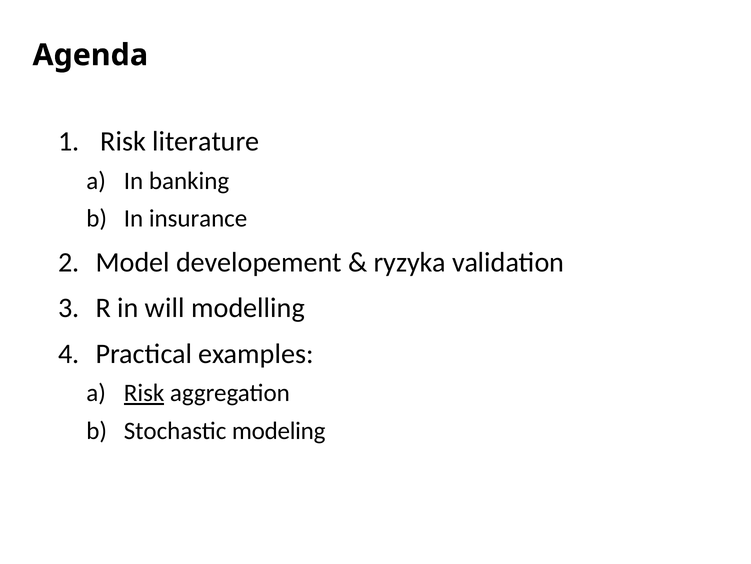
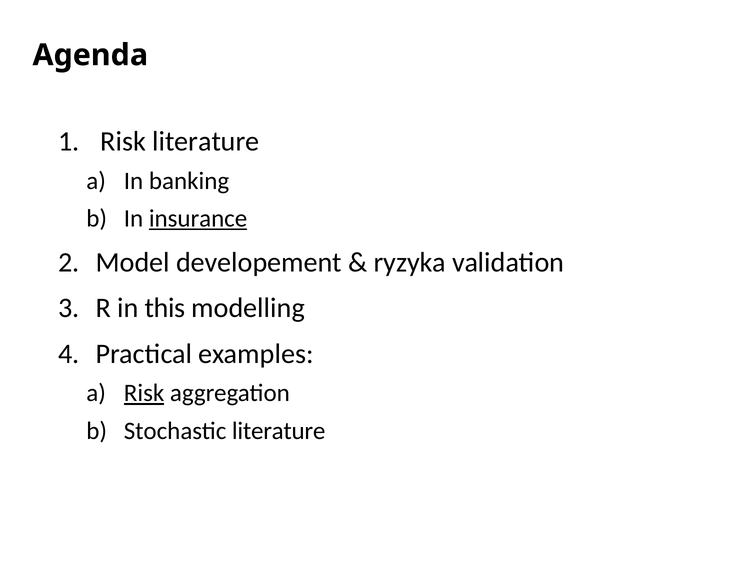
insurance underline: none -> present (198, 218)
will: will -> this (165, 308)
Stochastic modeling: modeling -> literature (279, 430)
